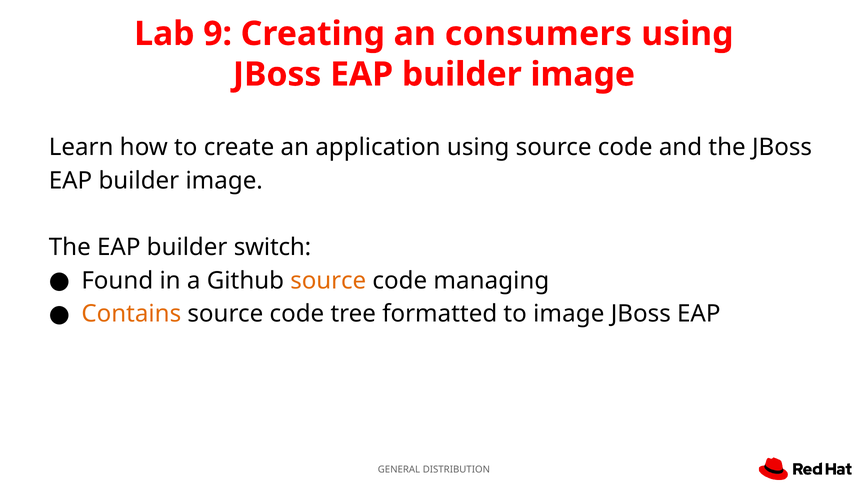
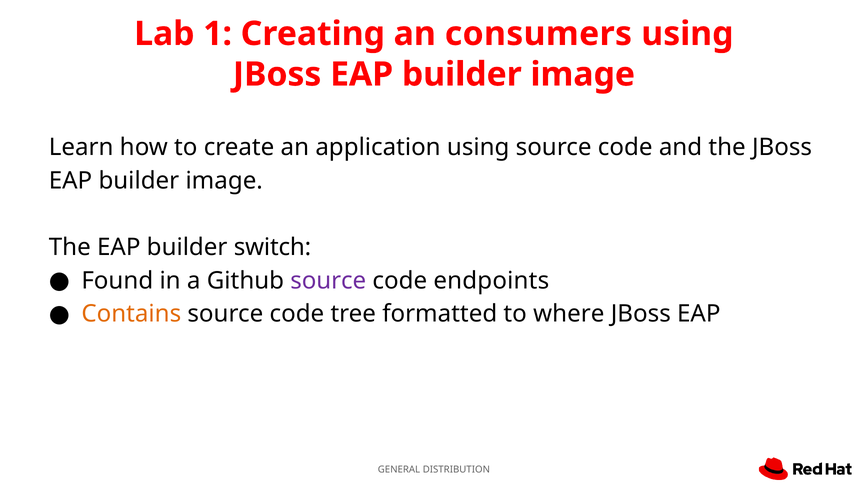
9: 9 -> 1 (218, 34)
source colour: orange -> purple (328, 280)
managing: managing -> endpoints (491, 280)
to image: image -> where (569, 313)
